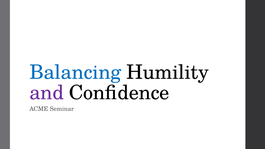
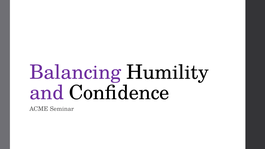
Balancing colour: blue -> purple (75, 72)
